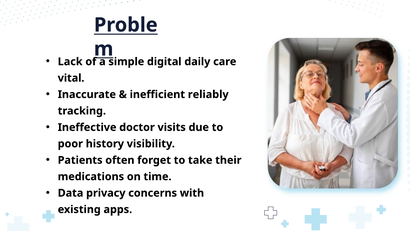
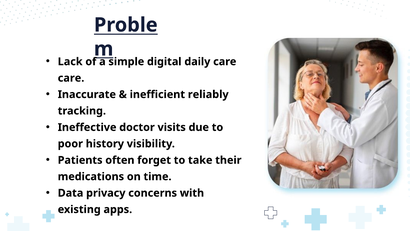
vital: vital -> care (71, 78)
